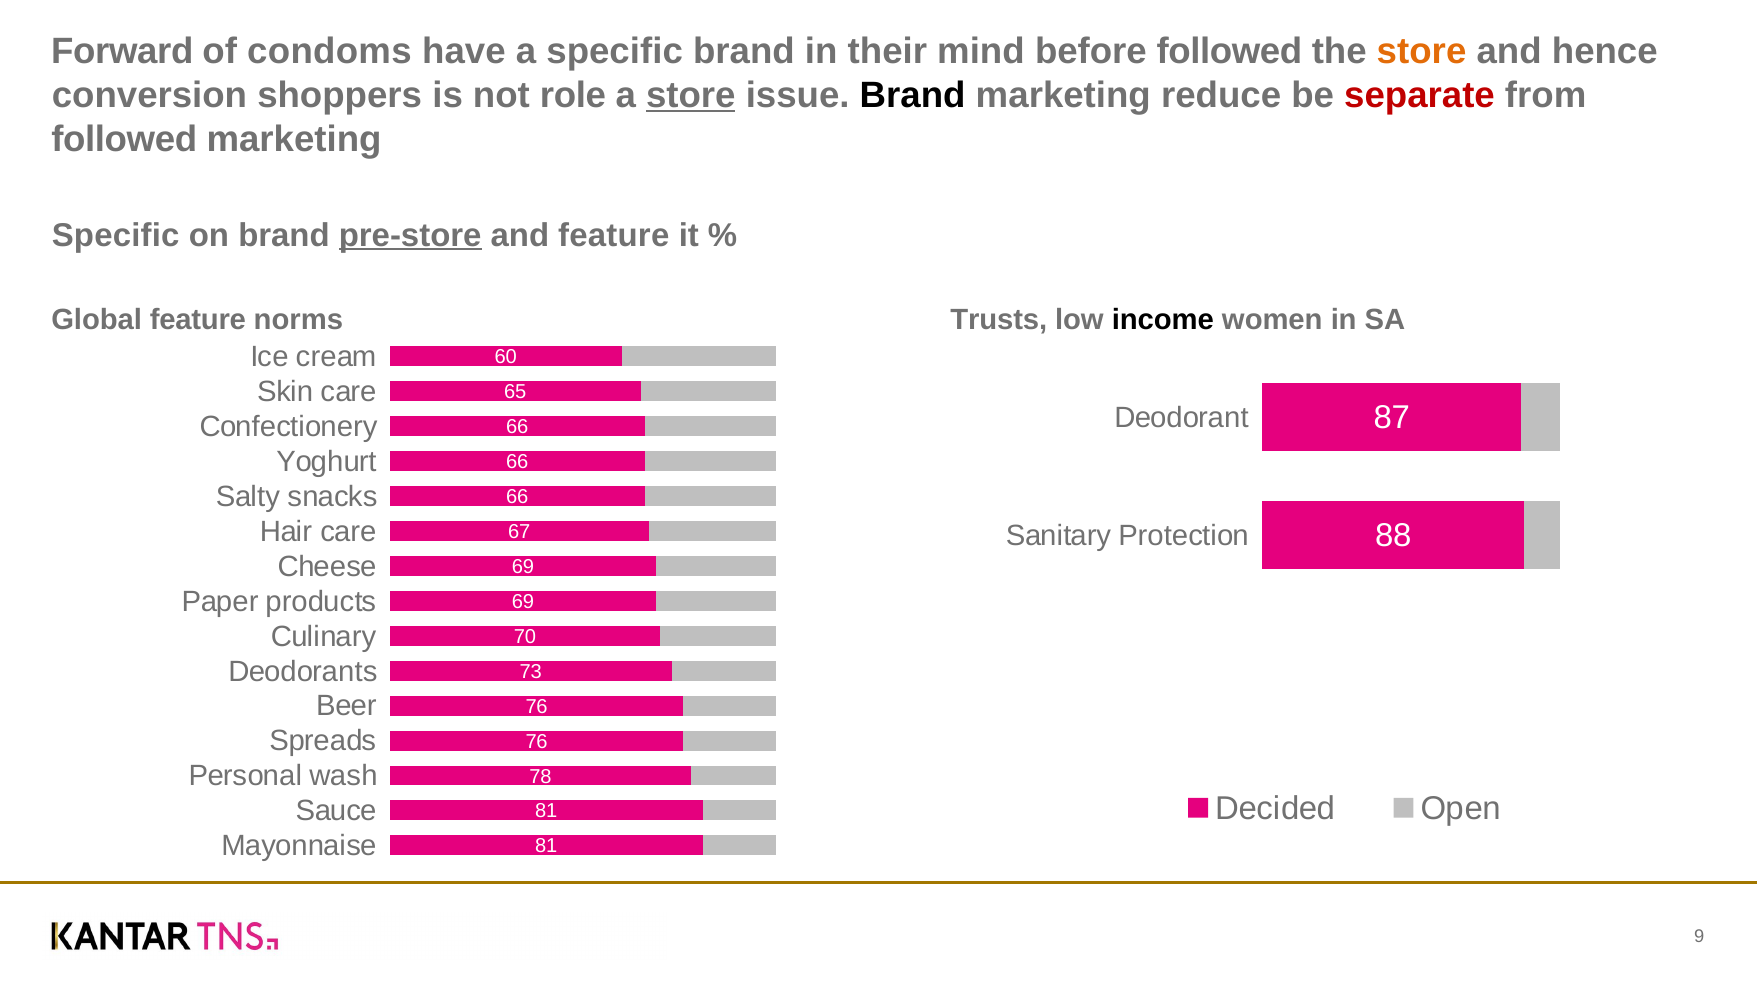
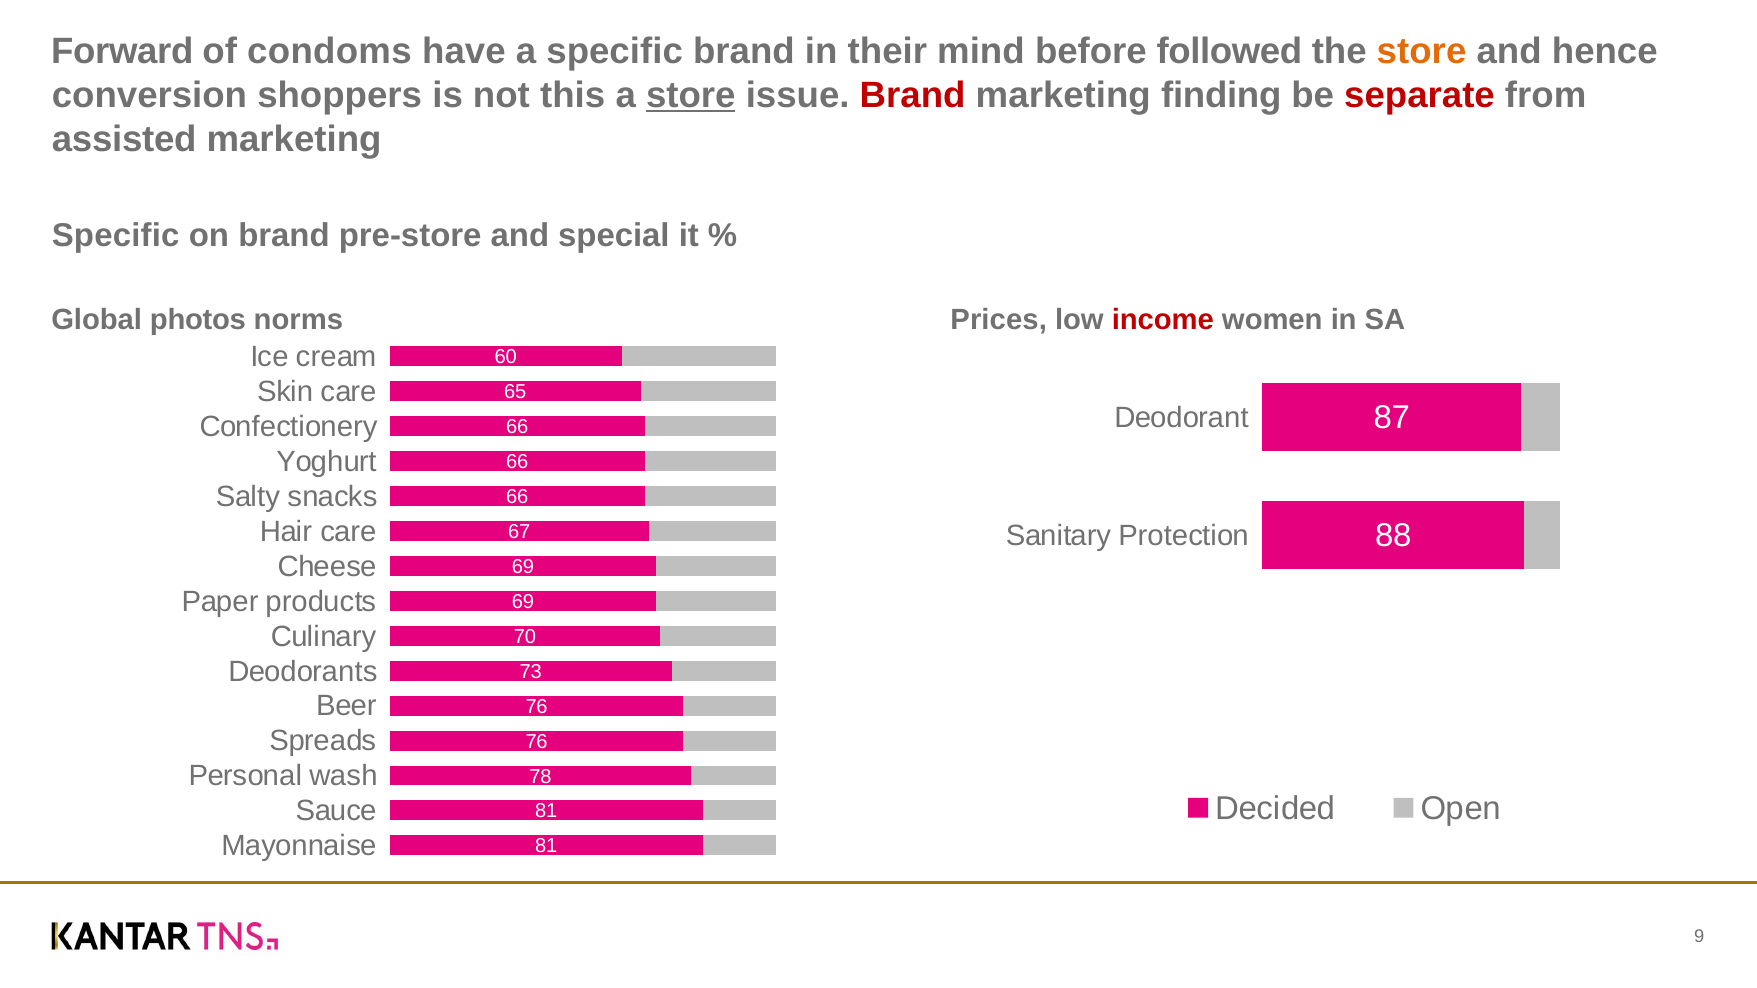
role: role -> this (573, 95)
Brand colour: black -> red (913, 95)
reduce: reduce -> finding (1221, 95)
followed: followed -> assisted (124, 139)
pre-store underline: present -> none (410, 235)
and feature: feature -> special (614, 235)
Global feature: feature -> photos (198, 320)
Trusts: Trusts -> Prices (999, 320)
income colour: black -> red (1163, 320)
